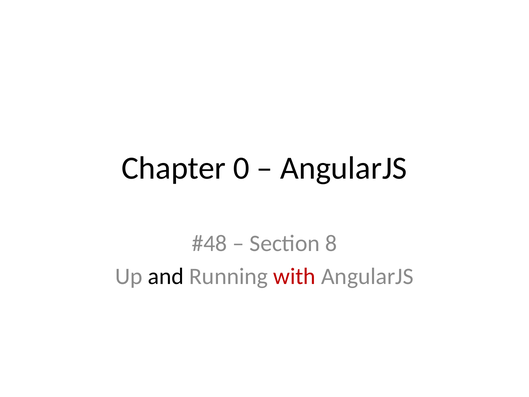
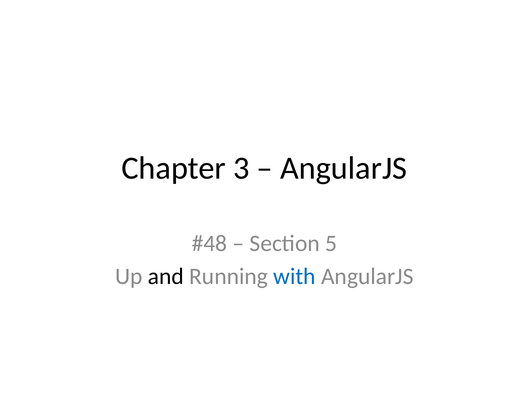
0: 0 -> 3 (241, 168)
8: 8 -> 5 (331, 243)
with colour: red -> blue (294, 276)
